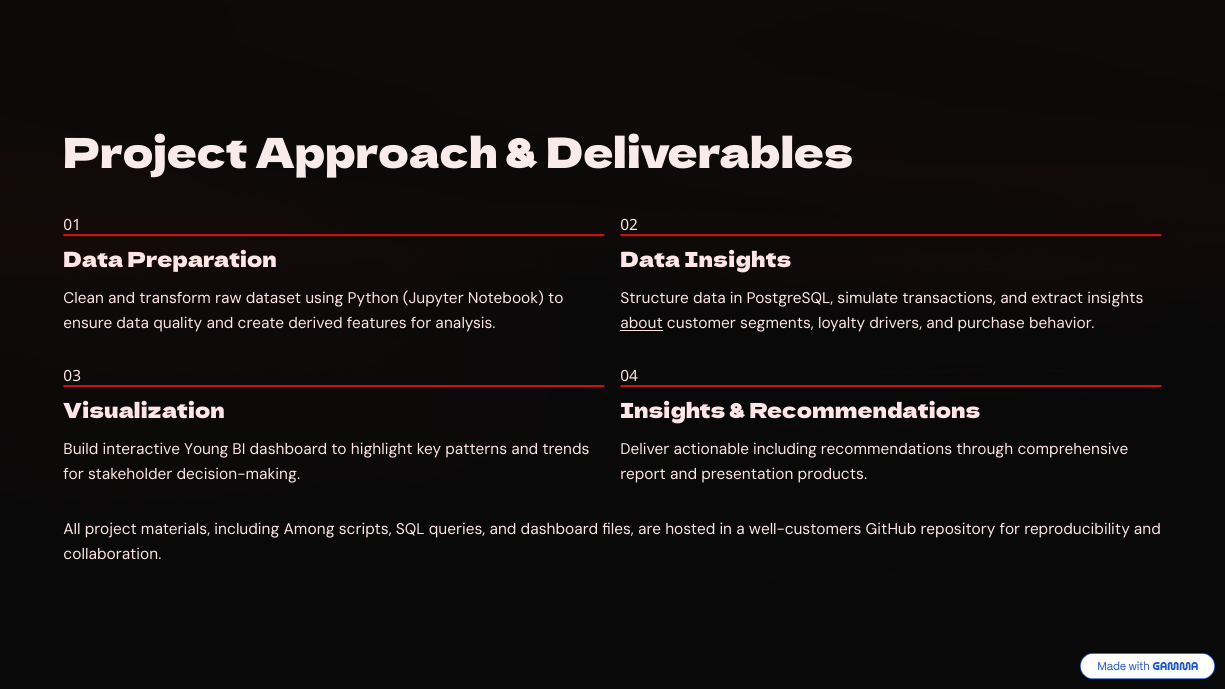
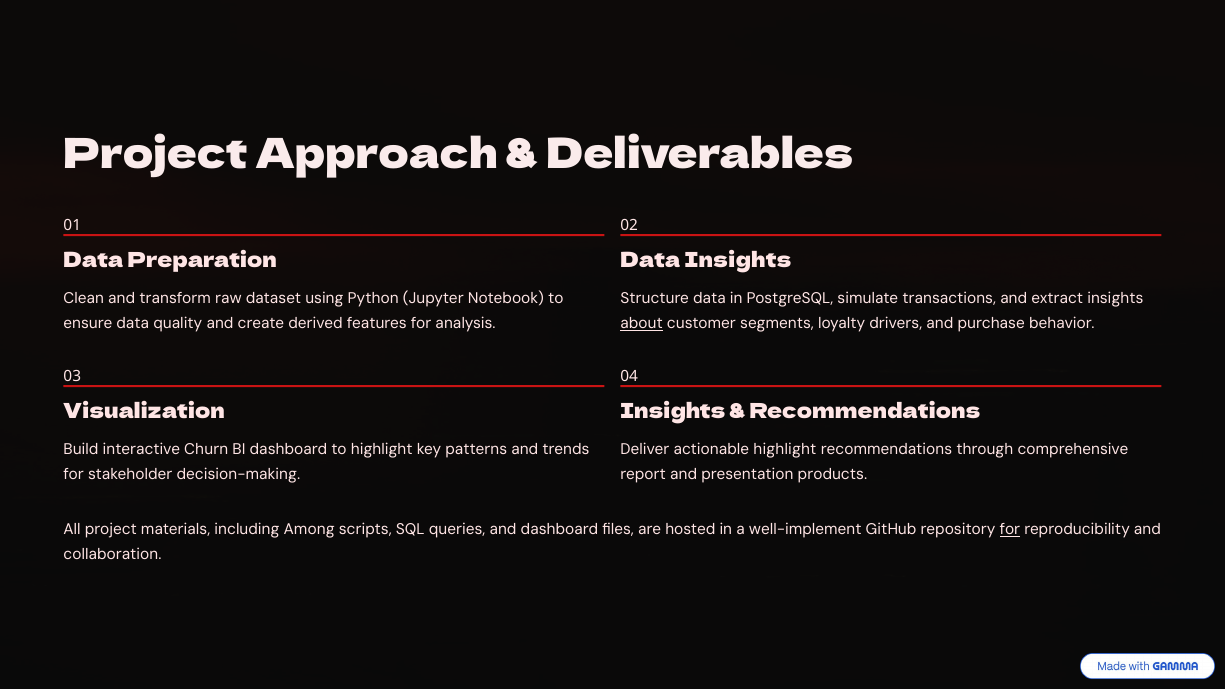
Young: Young -> Churn (206, 449)
actionable including: including -> highlight (785, 449)
well-customers: well-customers -> well-implement (805, 530)
for underline: none -> present (1010, 530)
